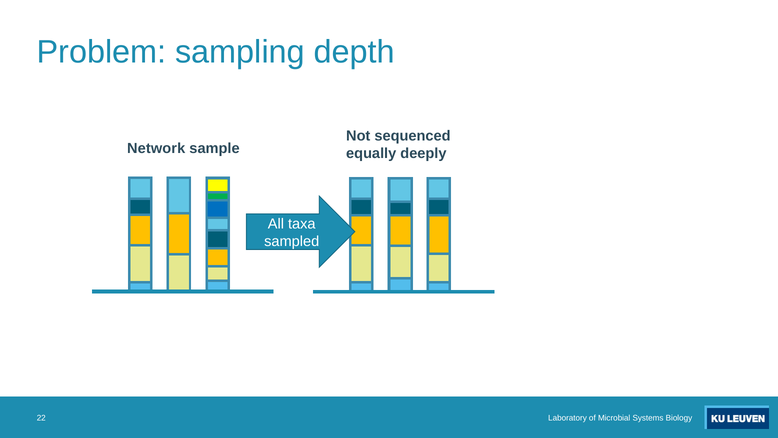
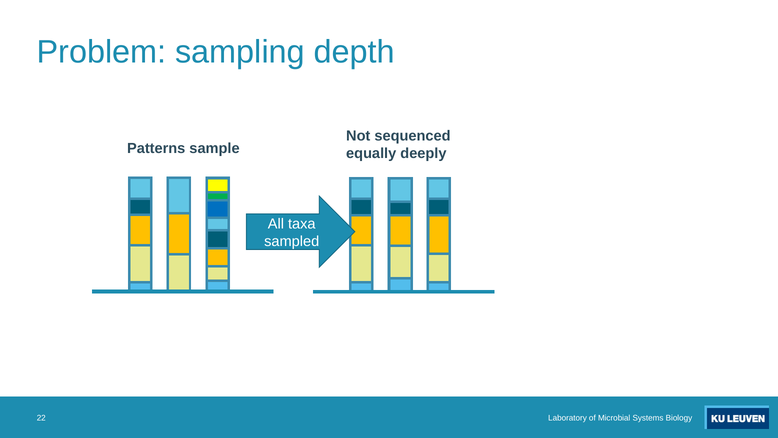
Network: Network -> Patterns (156, 148)
